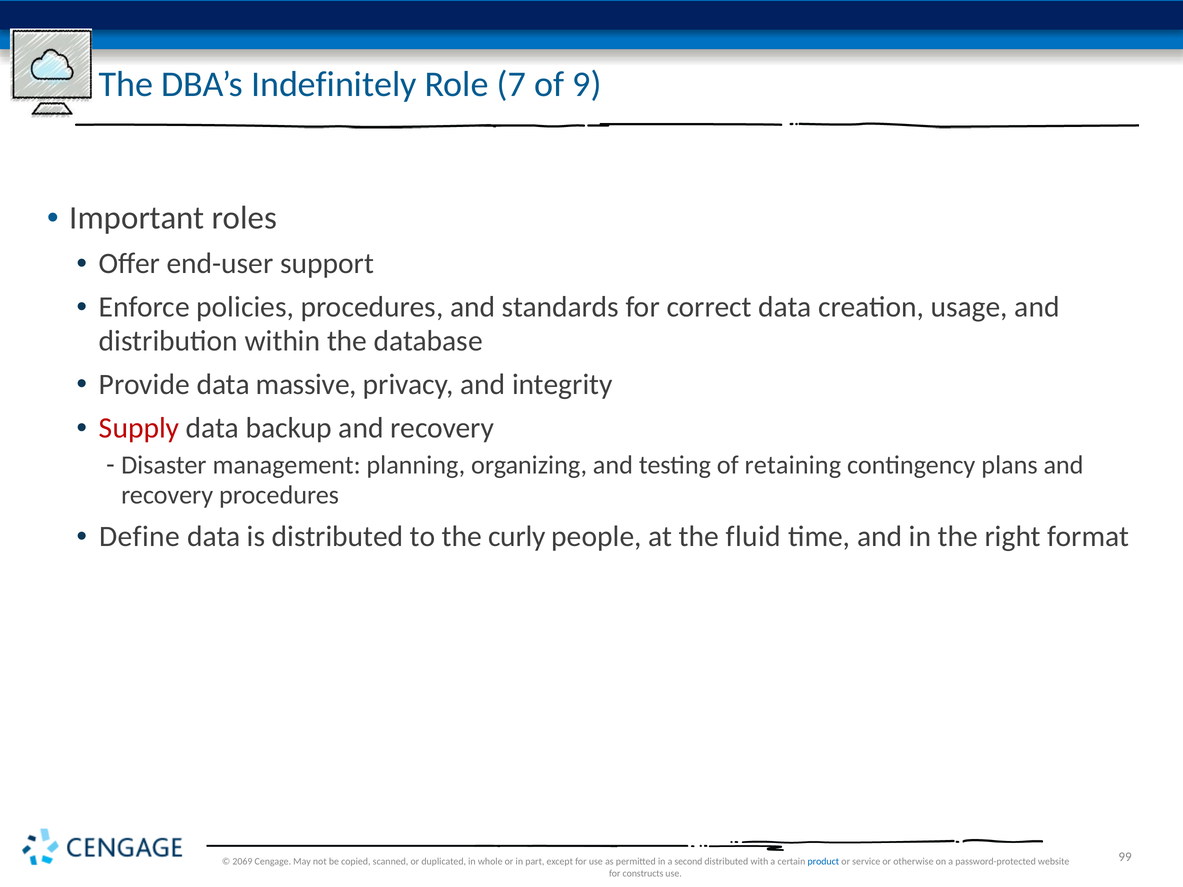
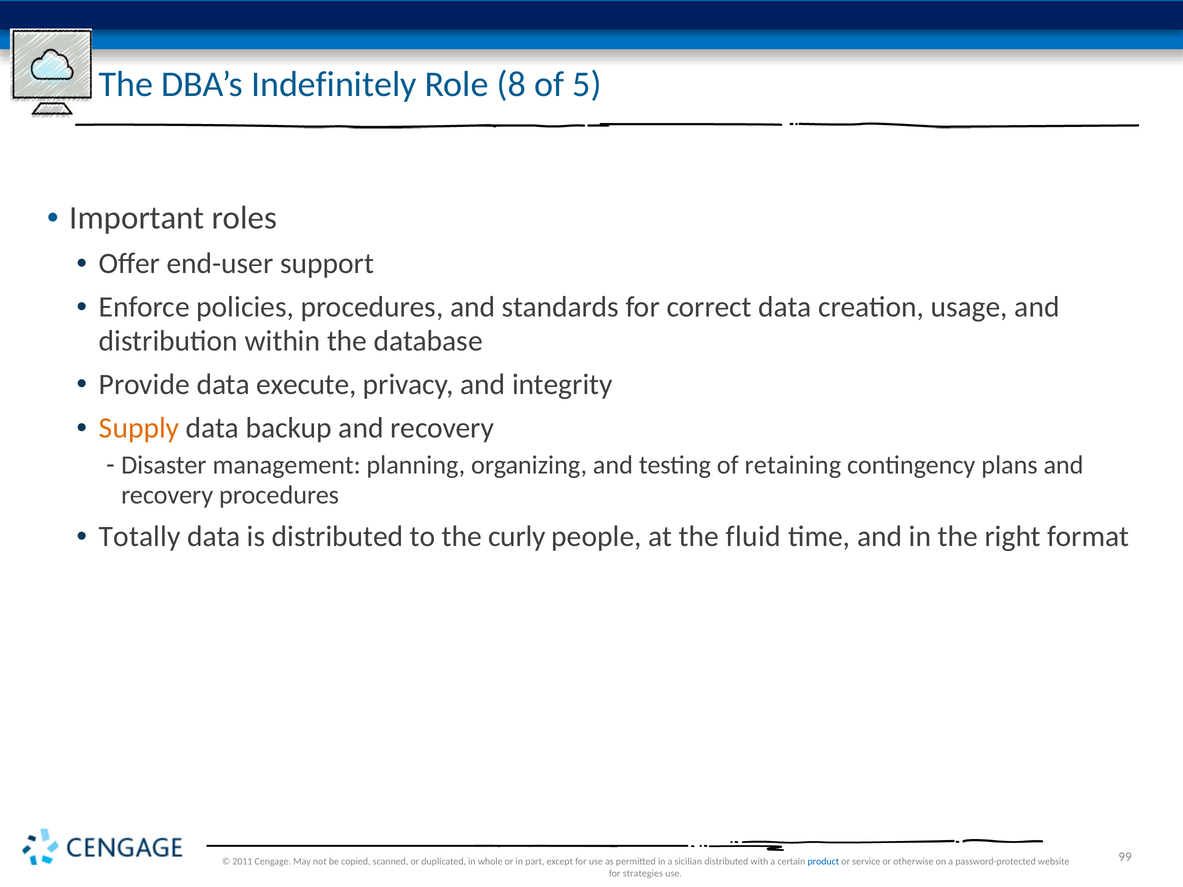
7: 7 -> 8 (511, 85)
9: 9 -> 5 (587, 85)
massive: massive -> execute (306, 385)
Supply colour: red -> orange (139, 428)
Define: Define -> Totally (140, 537)
2069: 2069 -> 2011 (242, 862)
second: second -> sicilian (688, 862)
constructs: constructs -> strategies (643, 874)
